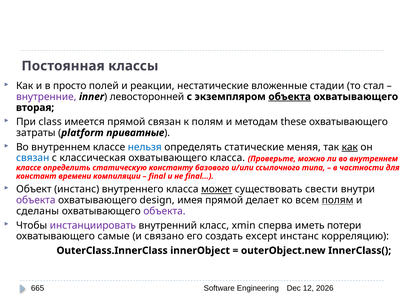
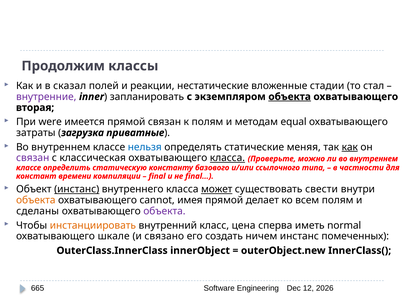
Постоянная: Постоянная -> Продолжим (63, 66)
просто: просто -> сказал (70, 86)
левосторонней: левосторонней -> запланировать (147, 97)
сlass: сlass -> were (50, 122)
these: these -> equal (294, 122)
platform: platform -> загрузка (83, 133)
связан colour: blue -> purple (33, 158)
класса underline: none -> present (227, 158)
инстанс underline: none -> present (77, 189)
объекта colour: purple -> orange (36, 200)
design: design -> cannot (157, 200)
полям underline: present -> none (338, 200)
инстанциировать colour: purple -> orange (93, 225)
xmin: xmin -> цена (244, 225)
потери: потери -> normal (344, 225)
самые: самые -> шкале (114, 236)
except: except -> ничем (261, 236)
корреляцию: корреляцию -> помеченных (355, 236)
